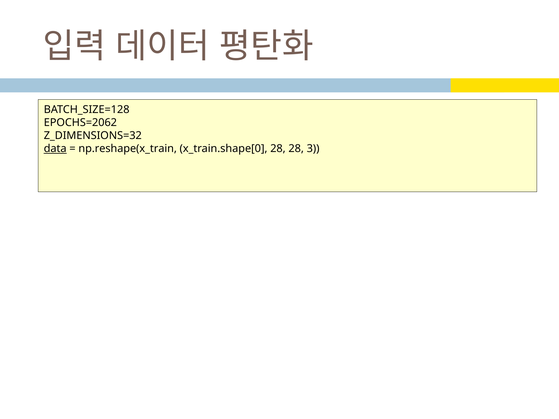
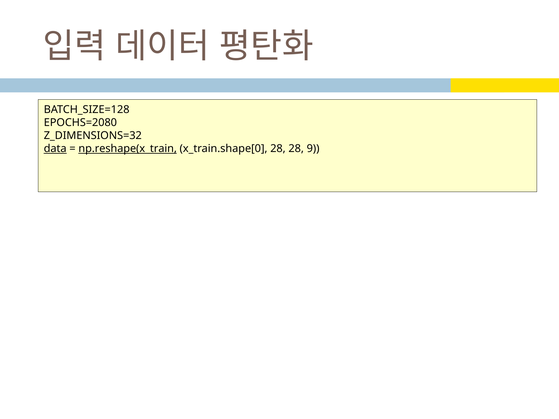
EPOCHS=2062: EPOCHS=2062 -> EPOCHS=2080 (80, 123)
np.reshape(x_train underline: none -> present (128, 149)
3: 3 -> 9 (313, 149)
